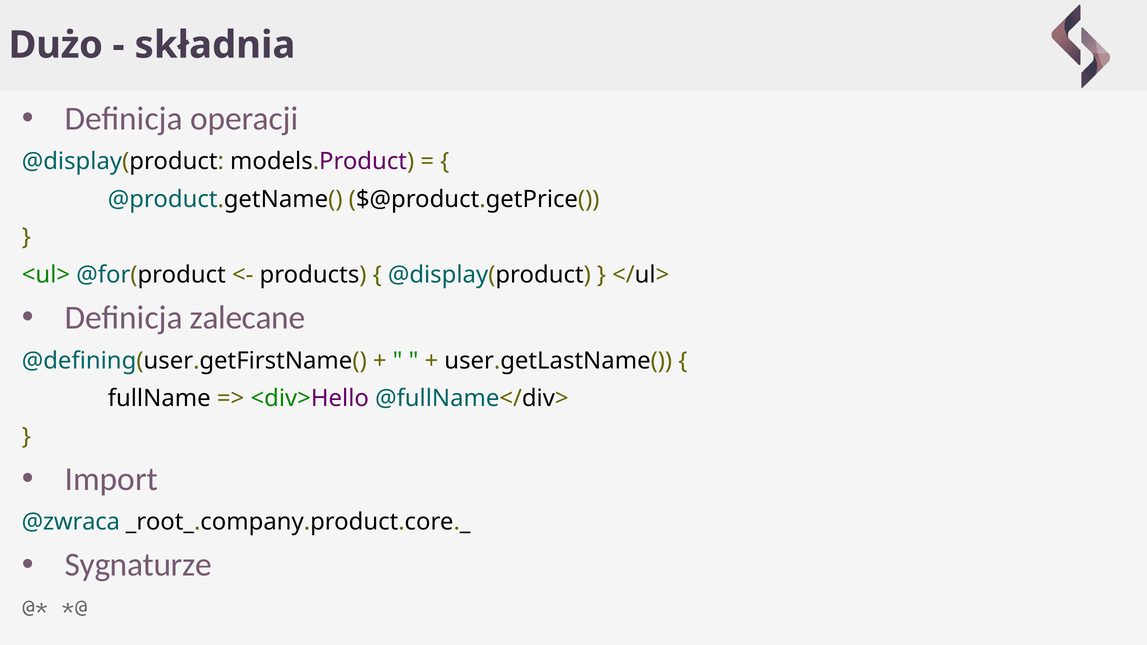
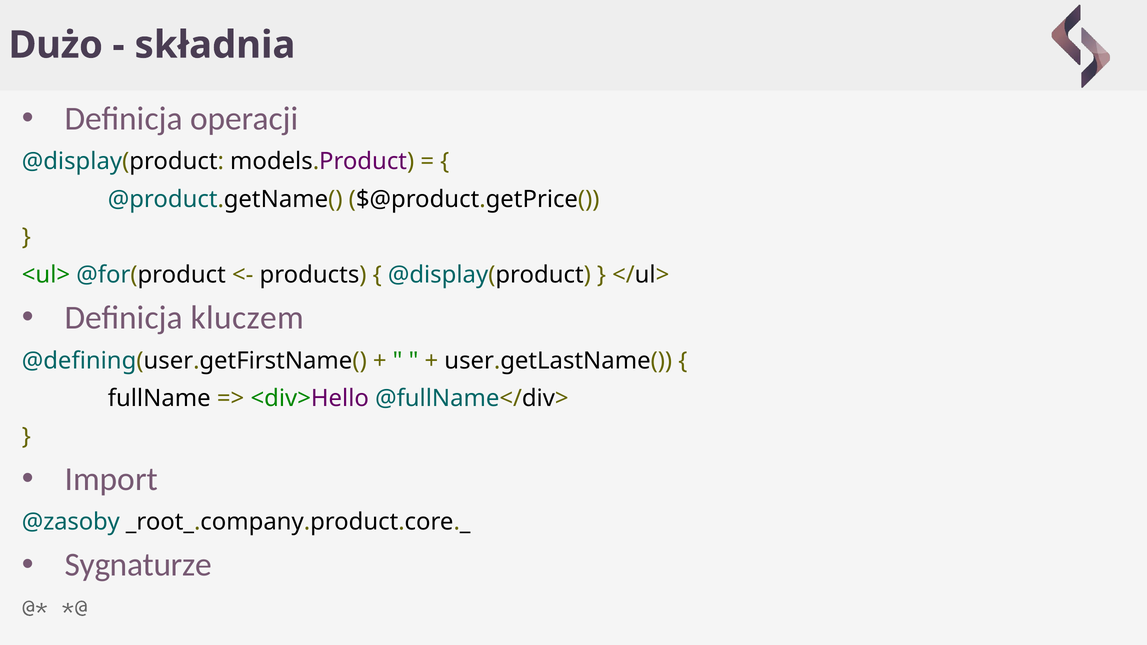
zalecane: zalecane -> kluczem (247, 318)
@zwraca: @zwraca -> @zasoby (71, 522)
